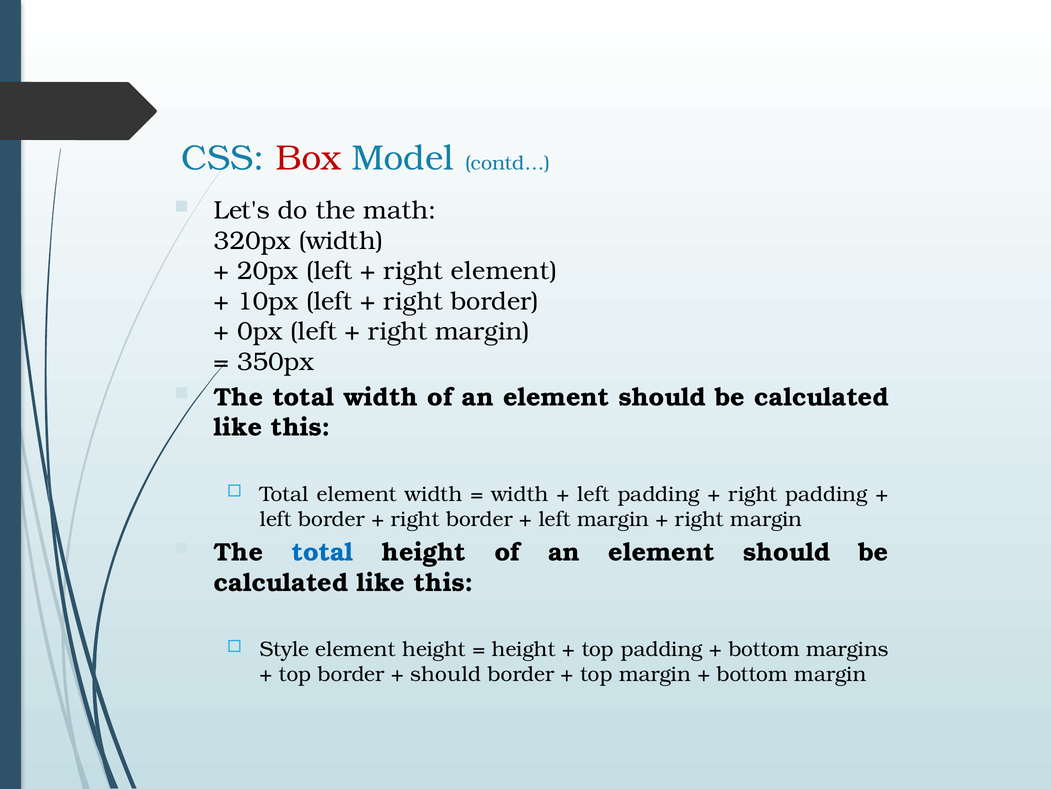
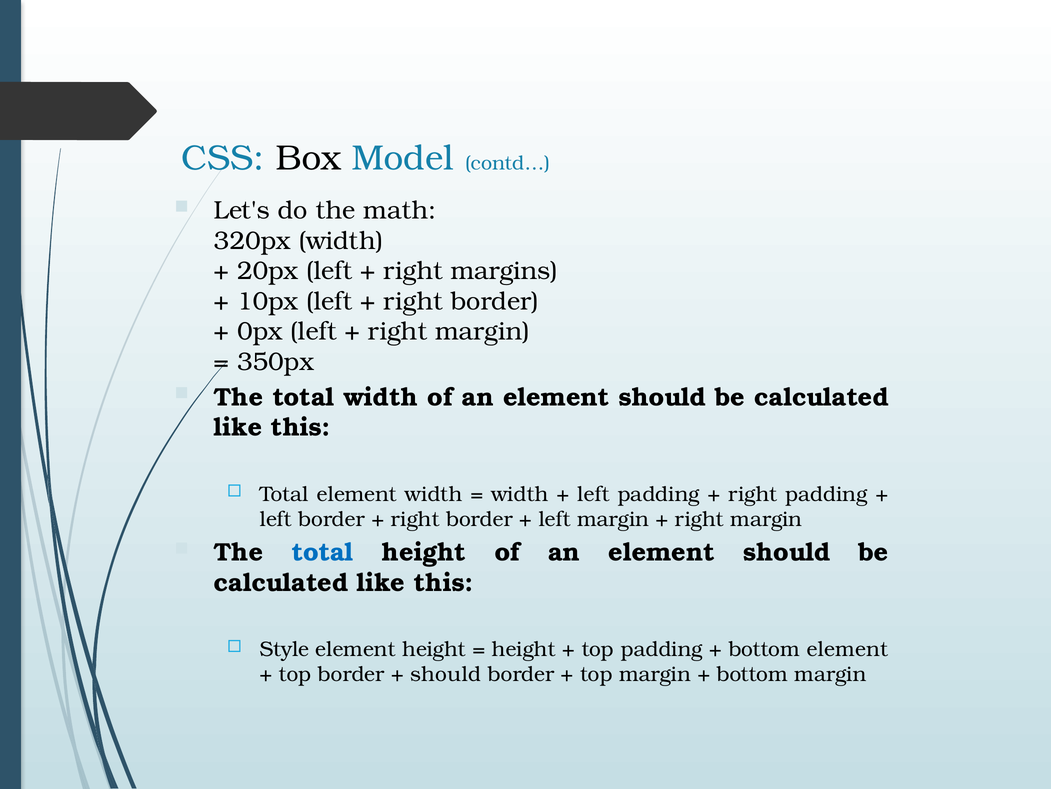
Box colour: red -> black (308, 158)
right element: element -> margins (504, 271)
bottom margins: margins -> element (847, 649)
